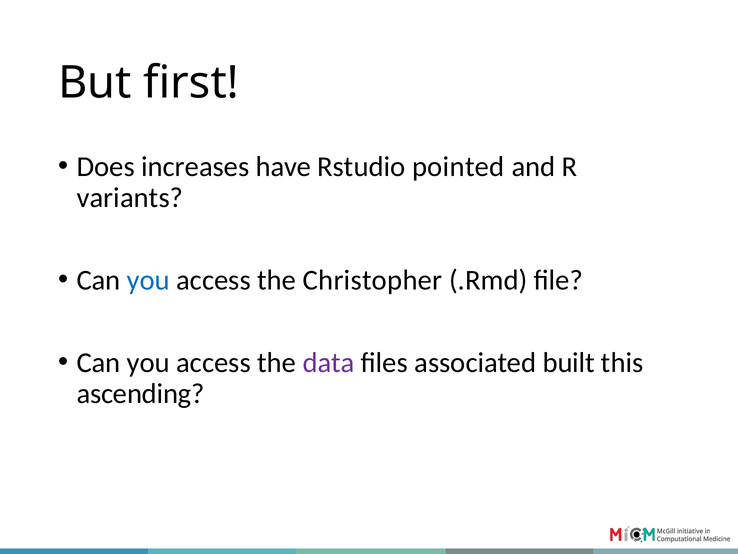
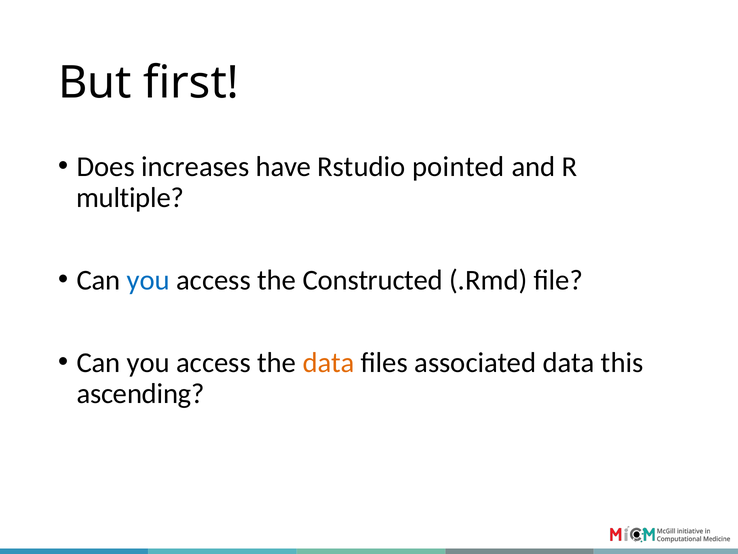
variants: variants -> multiple (130, 197)
Christopher: Christopher -> Constructed (373, 280)
data colour: purple -> orange (329, 362)
associated built: built -> data (569, 362)
